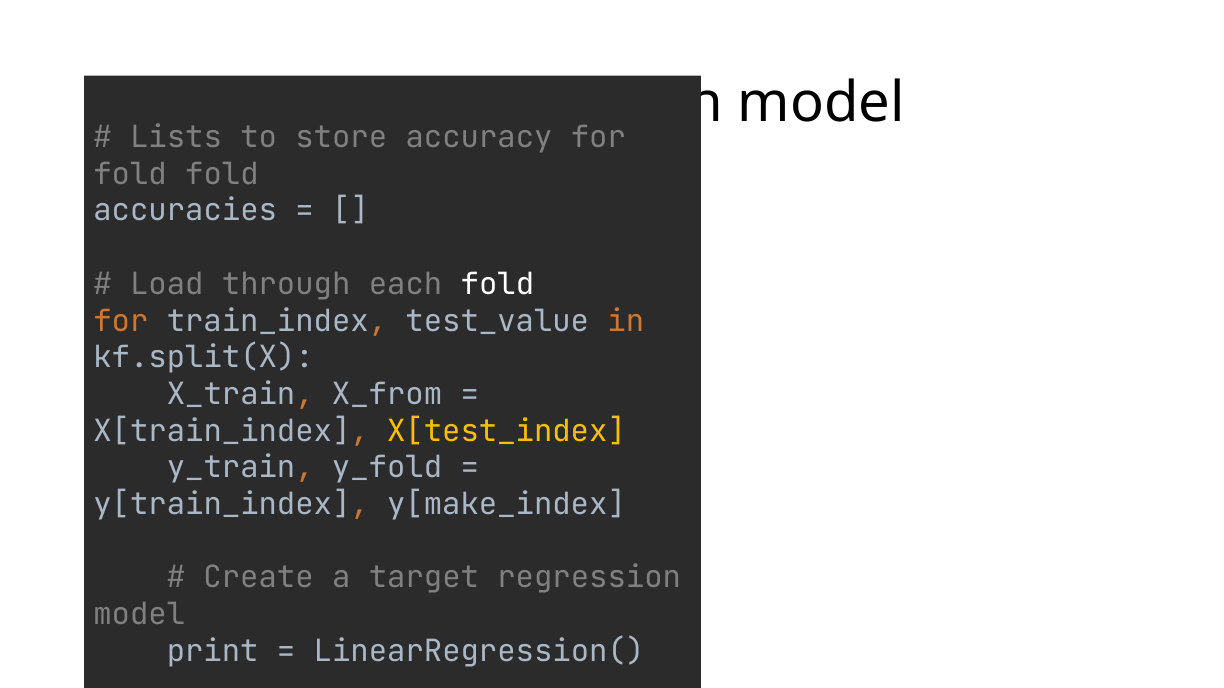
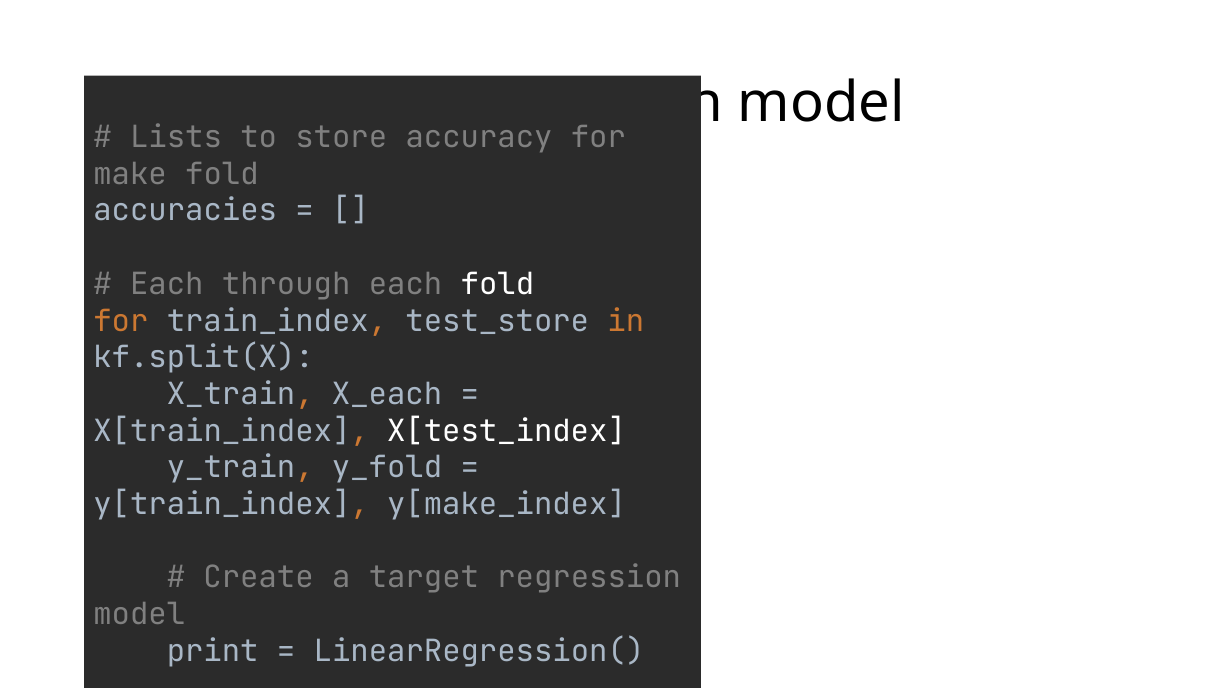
fold: fold -> make (130, 174)
Load: Load -> Each (167, 284)
test_value: test_value -> test_store (497, 321)
X_from: X_from -> X_each (387, 395)
X[test_index colour: yellow -> white (506, 431)
